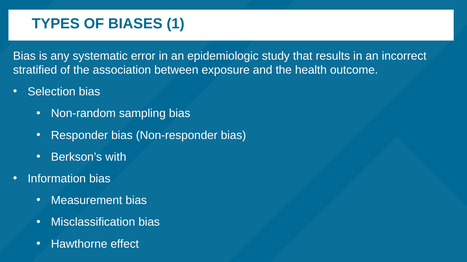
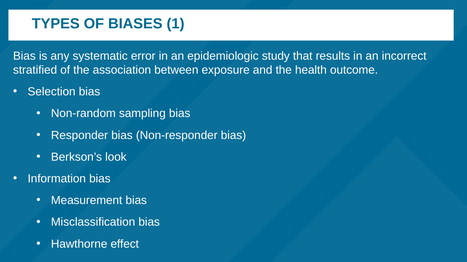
with: with -> look (116, 157)
